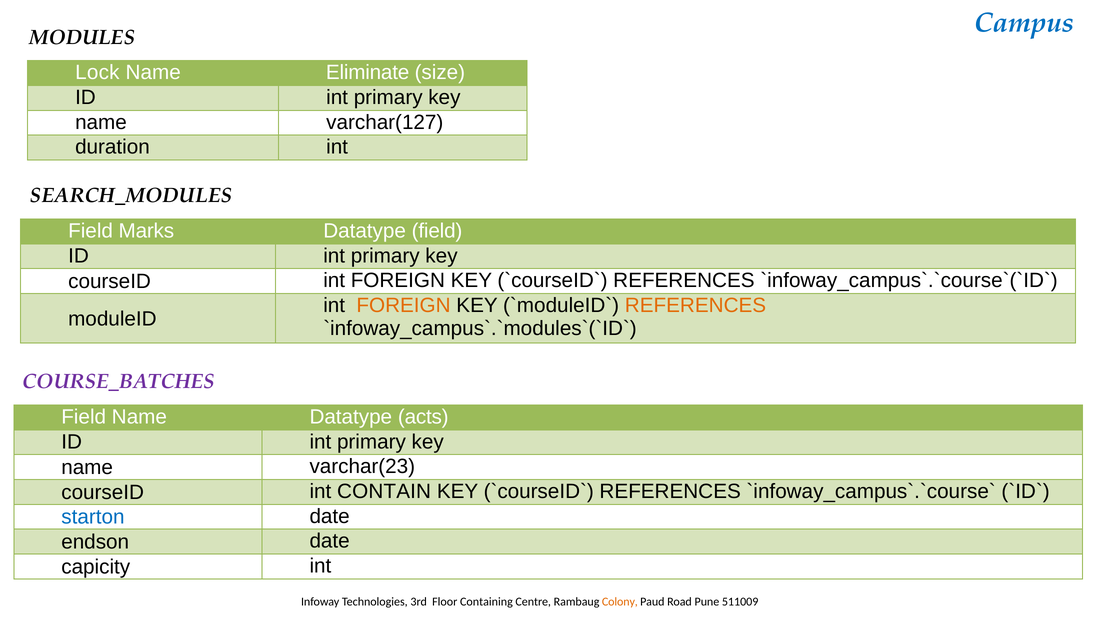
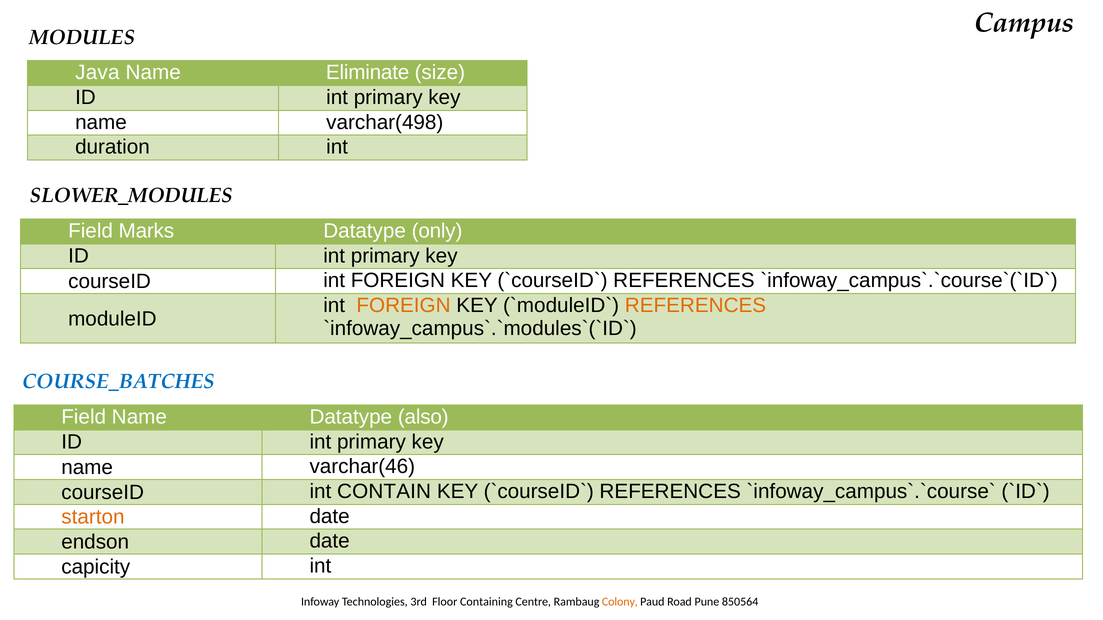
Campus colour: blue -> black (1024, 23)
Lock: Lock -> Java (97, 73)
varchar(127: varchar(127 -> varchar(498 (385, 122)
SEARCH_MODULES: SEARCH_MODULES -> SLOWER_MODULES (131, 196)
Datatype field: field -> only (437, 231)
COURSE_BATCHES colour: purple -> blue (119, 382)
acts: acts -> also (423, 417)
varchar(23: varchar(23 -> varchar(46 (362, 467)
starton colour: blue -> orange (93, 518)
511009: 511009 -> 850564 (740, 602)
